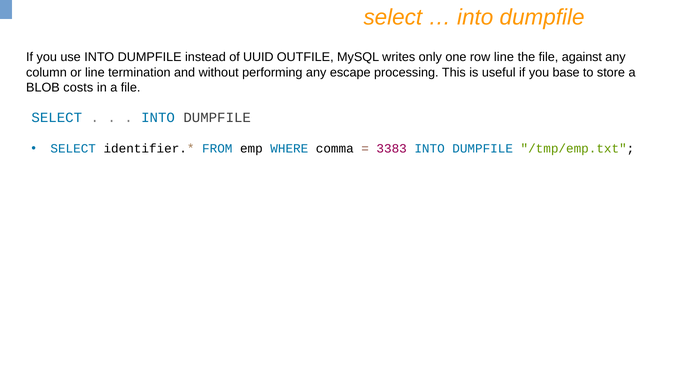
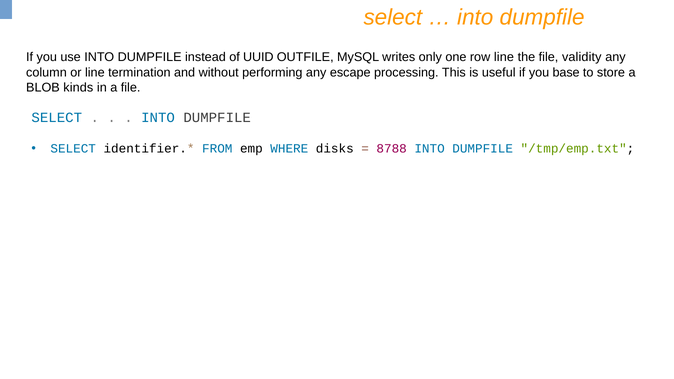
against: against -> validity (582, 57)
costs: costs -> kinds (78, 88)
comma: comma -> disks (335, 149)
3383: 3383 -> 8788 (392, 149)
